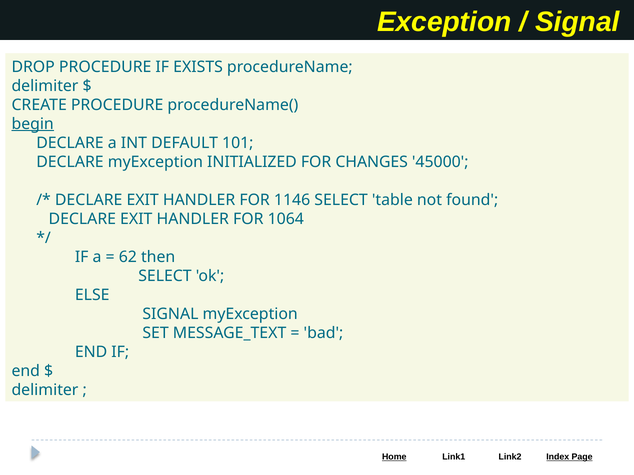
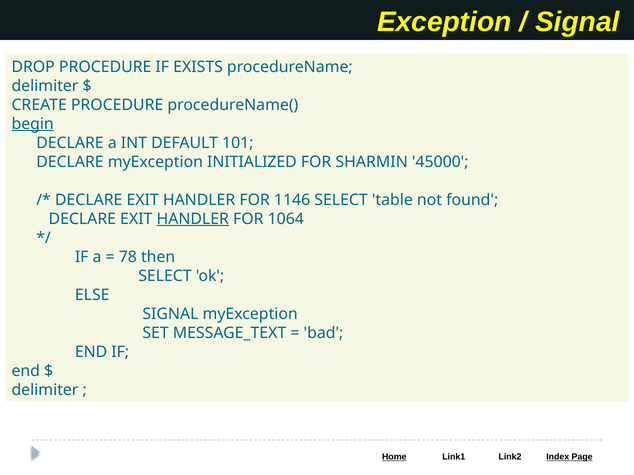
CHANGES: CHANGES -> SHARMIN (372, 162)
HANDLER underline: none -> present (193, 219)
62: 62 -> 78 (128, 257)
